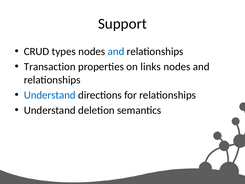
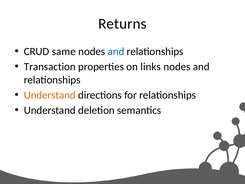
Support: Support -> Returns (122, 24)
types: types -> same (64, 51)
Understand colour: blue -> orange (50, 95)
